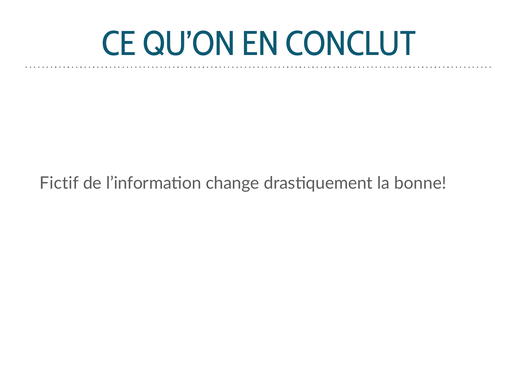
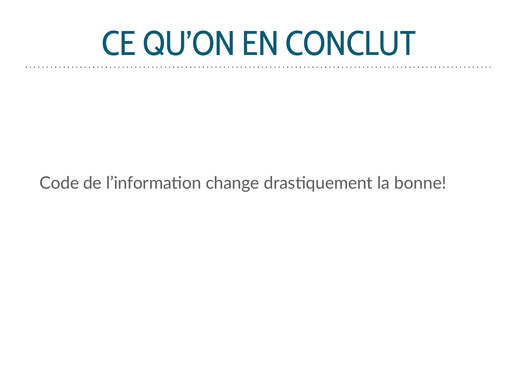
Fictif: Fictif -> Code (59, 183)
